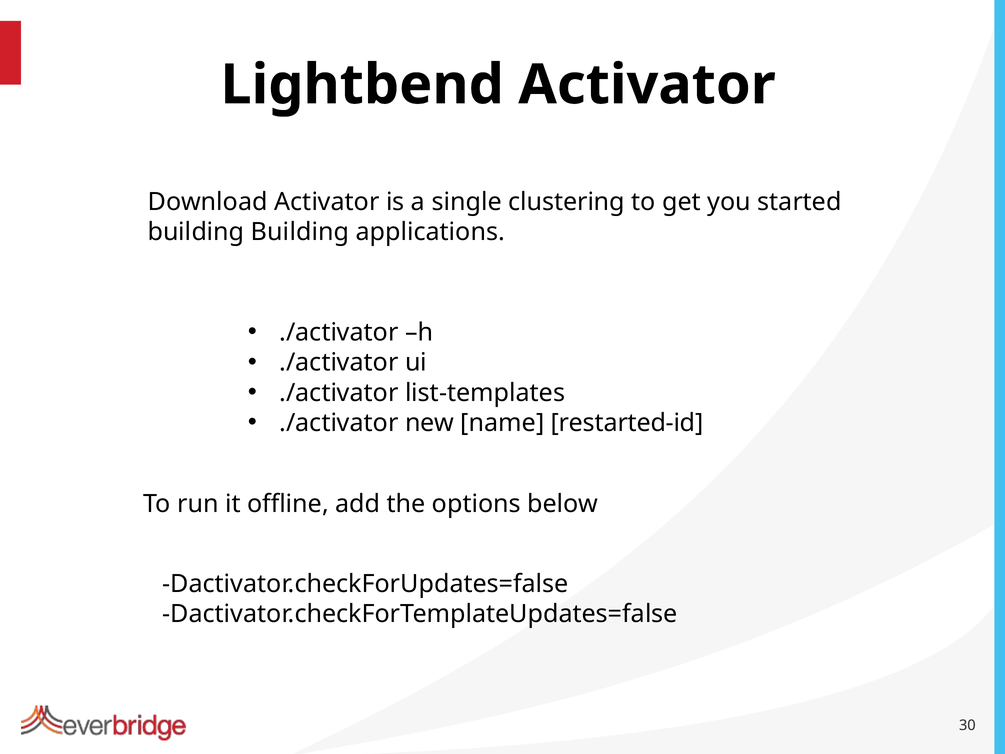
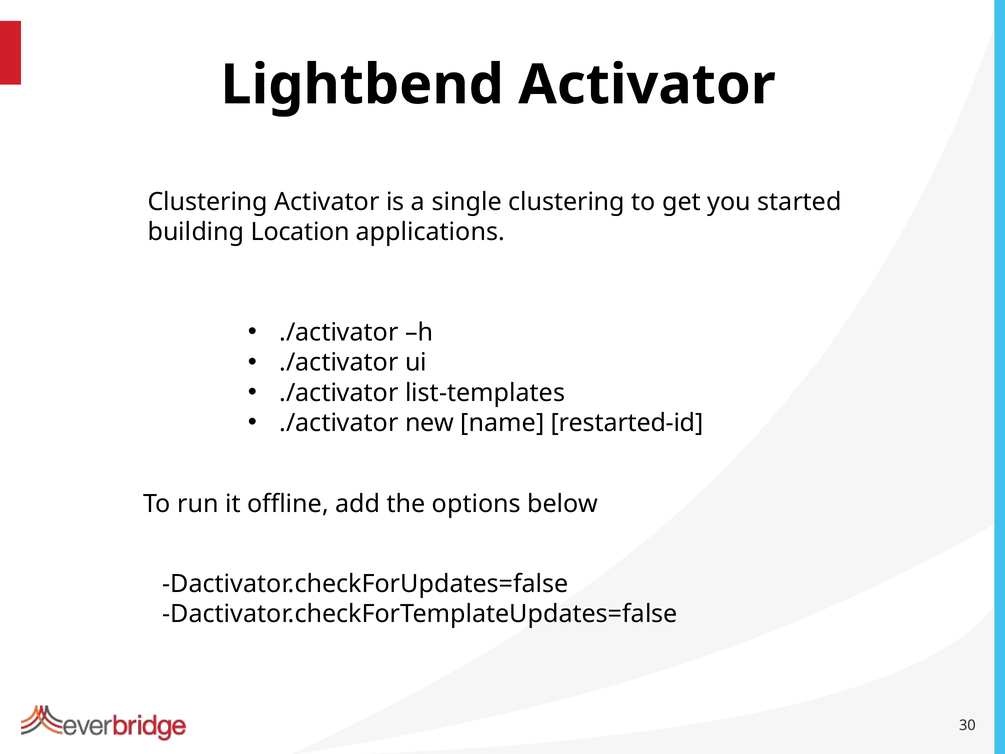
Download: Download -> Clustering (208, 202)
building Building: Building -> Location (300, 232)
